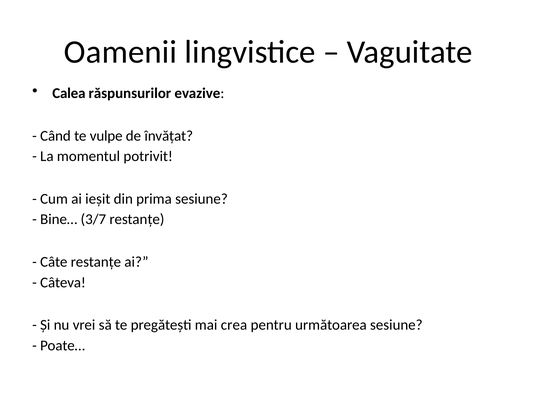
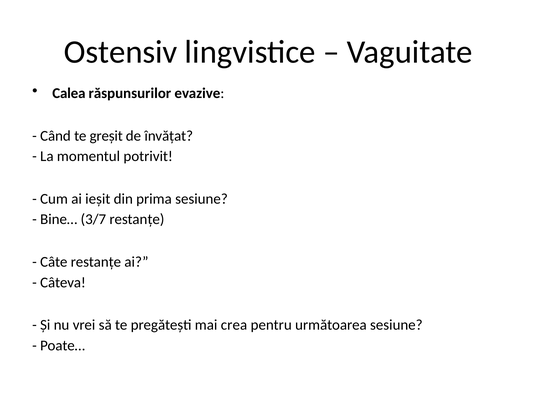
Oamenii: Oamenii -> Ostensiv (121, 52)
vulpe: vulpe -> greșit (106, 136)
